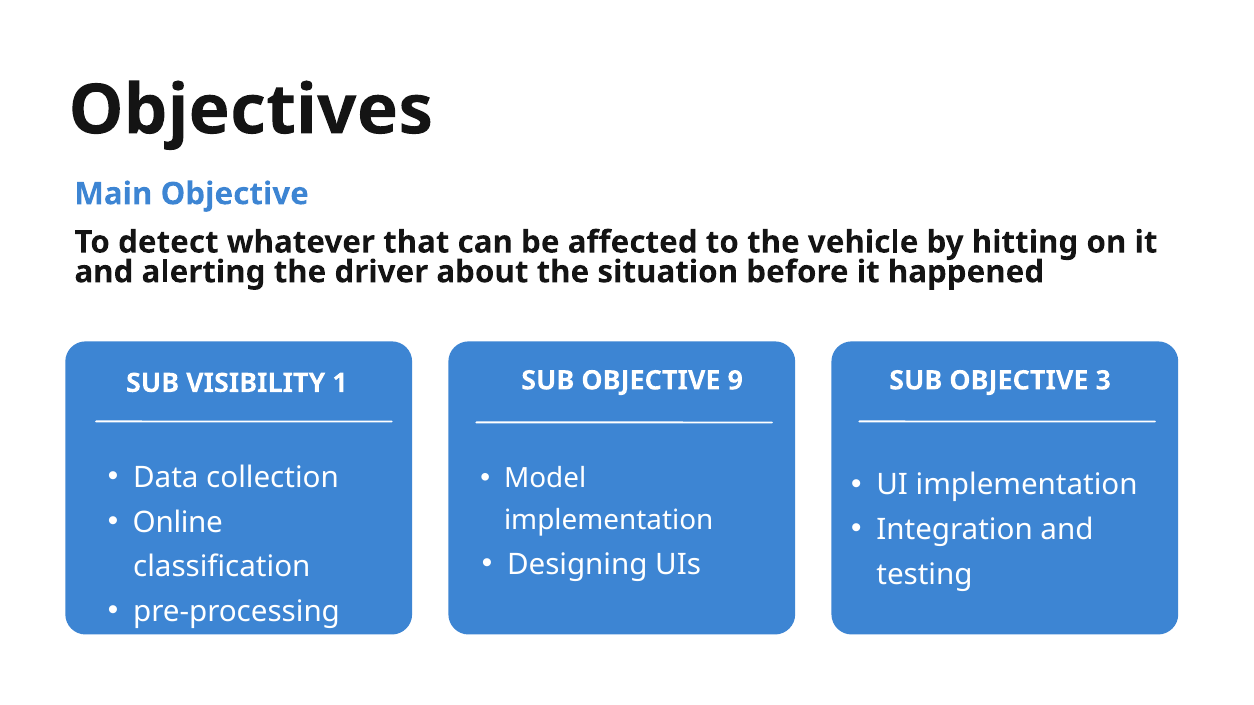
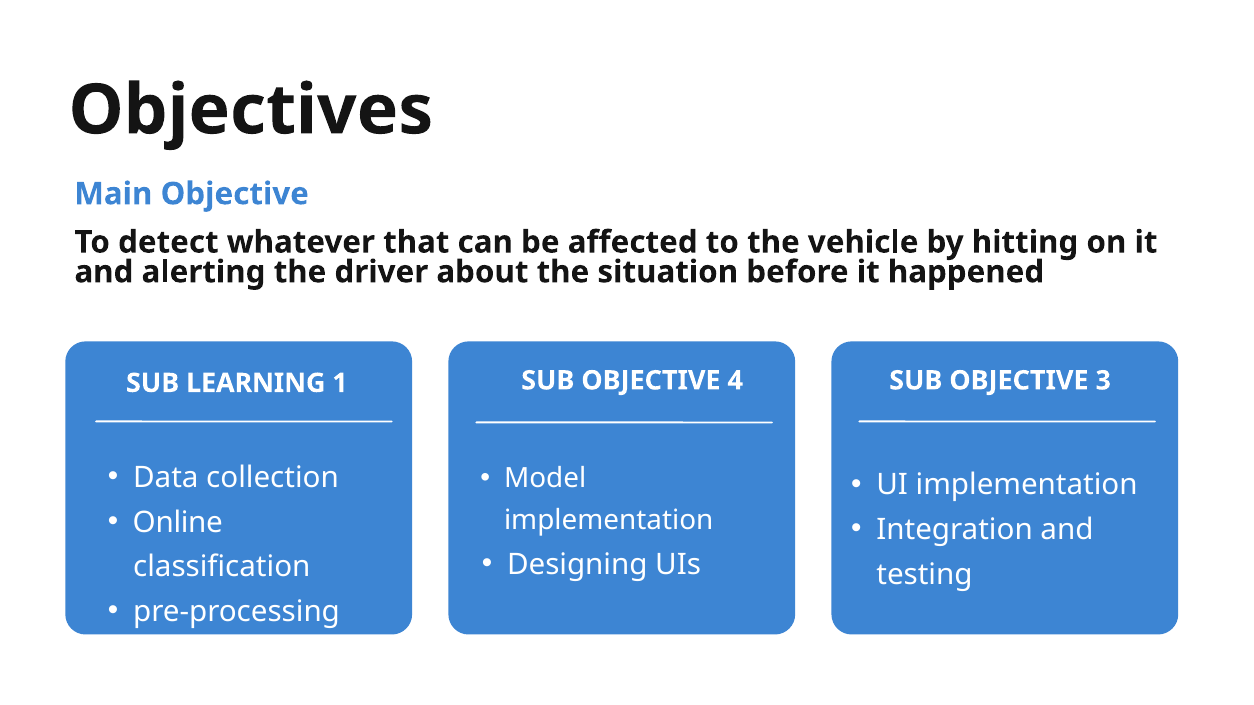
VISIBILITY: VISIBILITY -> LEARNING (256, 383)
9: 9 -> 4 (735, 381)
